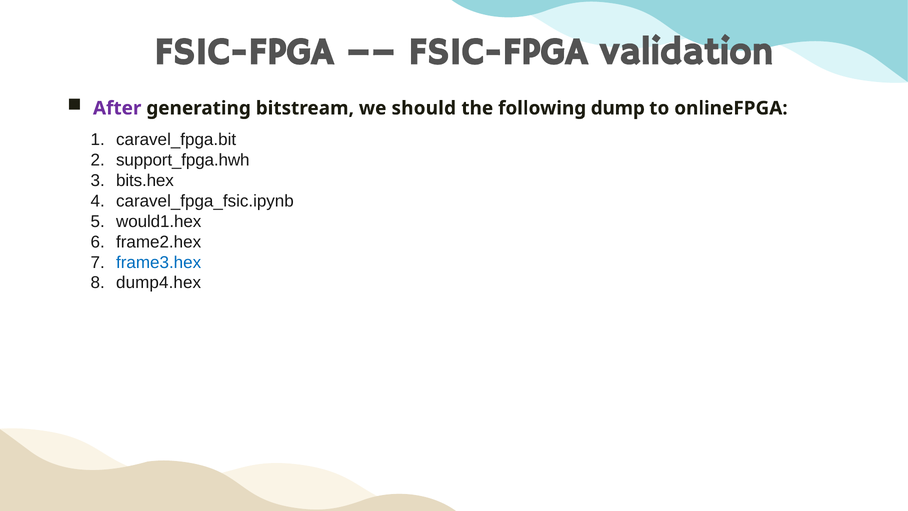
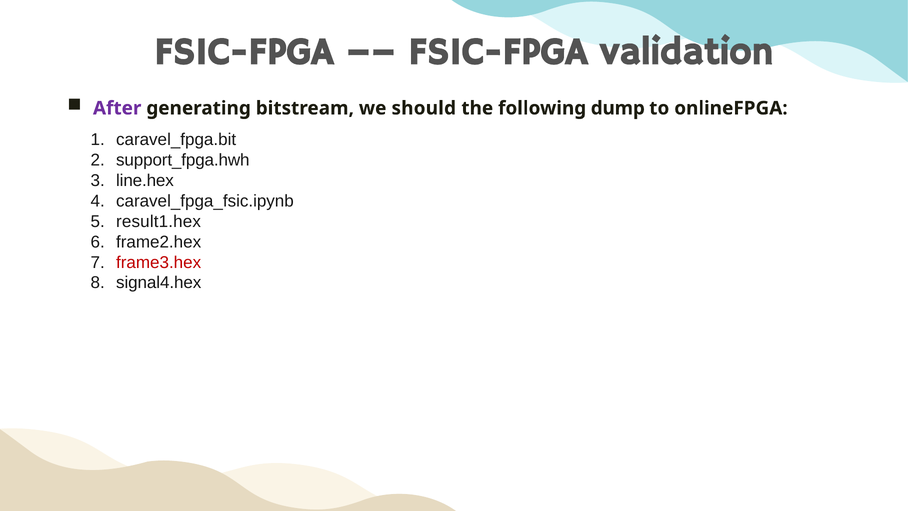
bits.hex: bits.hex -> line.hex (145, 181)
would1.hex: would1.hex -> result1.hex (159, 221)
frame3.hex colour: blue -> red (159, 262)
dump4.hex: dump4.hex -> signal4.hex (159, 283)
